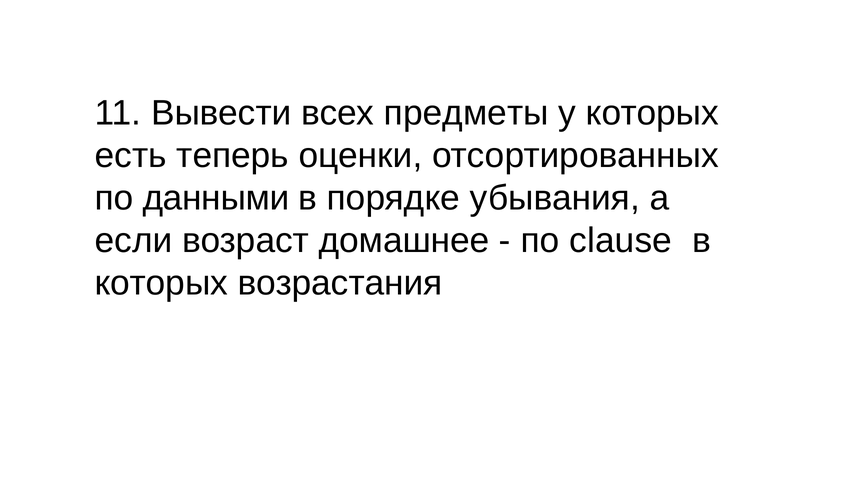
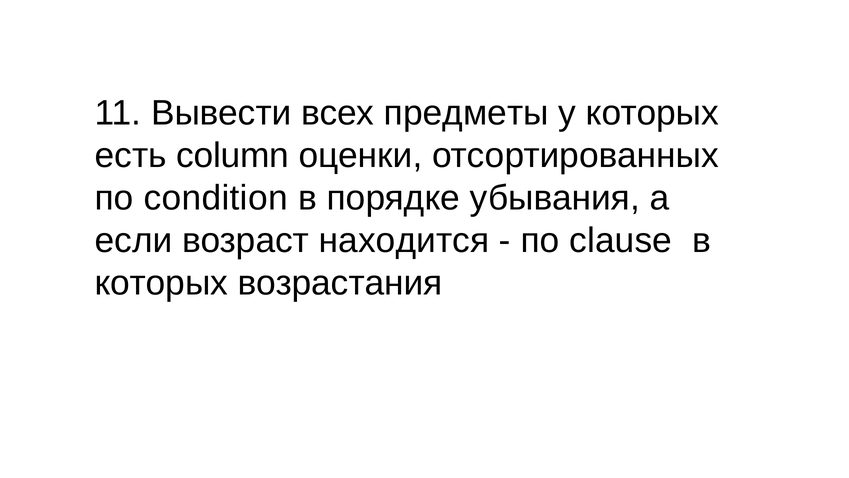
теперь: теперь -> column (233, 155)
данными: данными -> condition (216, 198)
домашнее: домашнее -> находится (404, 240)
